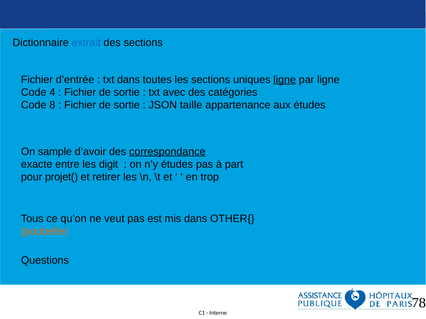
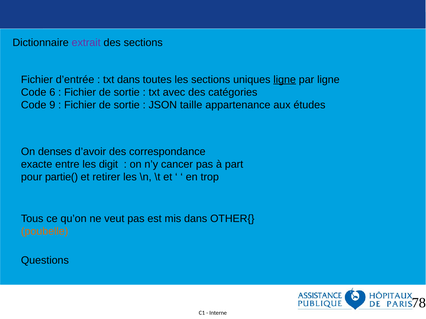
extrait colour: blue -> purple (86, 43)
4: 4 -> 6 (52, 92)
8: 8 -> 9 (52, 105)
sample: sample -> denses (55, 152)
correspondance underline: present -> none (167, 152)
n’y études: études -> cancer (177, 165)
projet(: projet( -> partie( (61, 177)
